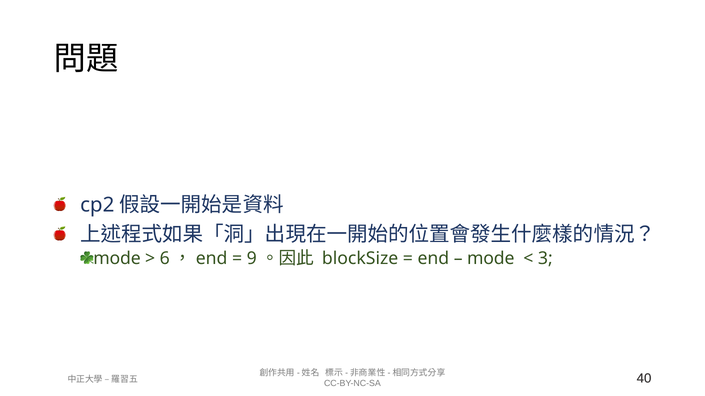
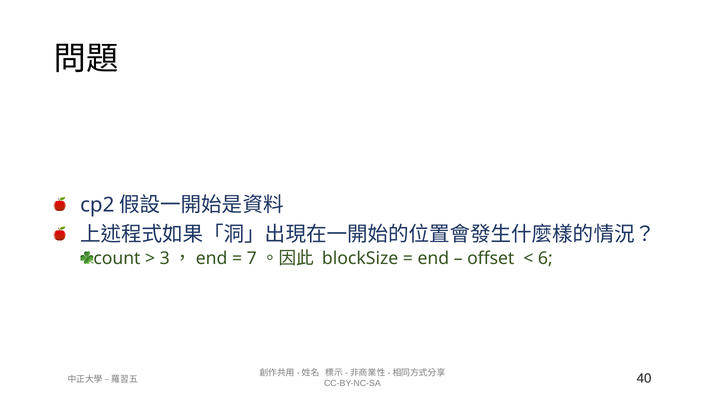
mode: mode -> count (117, 259)
6: 6 -> 3 (165, 259)
9: 9 -> 7 (252, 259)
mode: mode -> offset (491, 259)
3: 3 -> 6 (545, 259)
